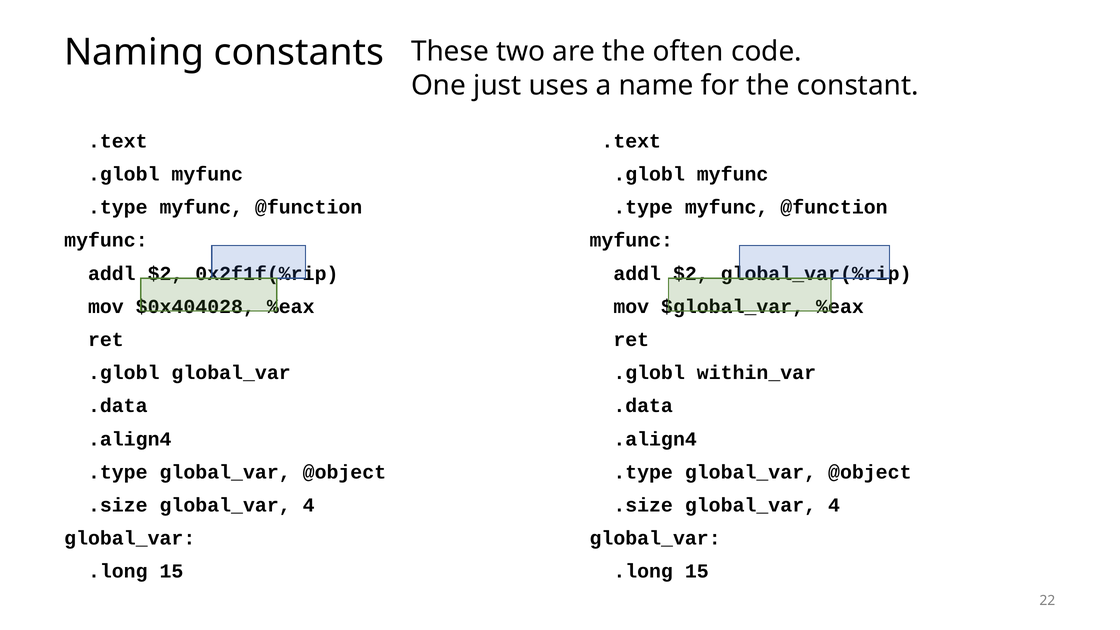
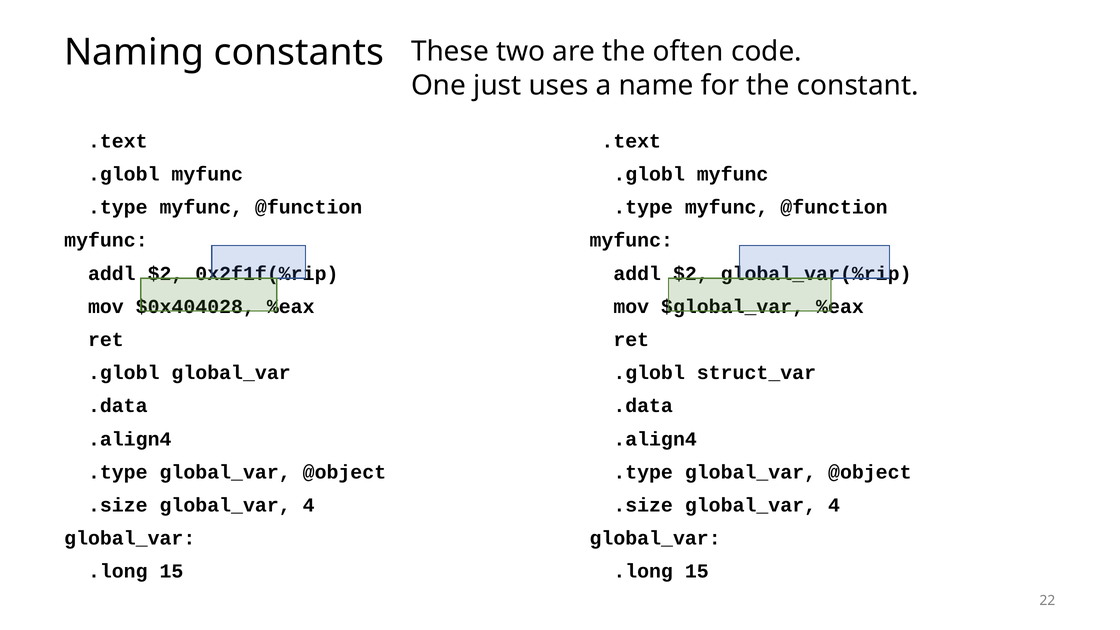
within_var: within_var -> struct_var (756, 373)
